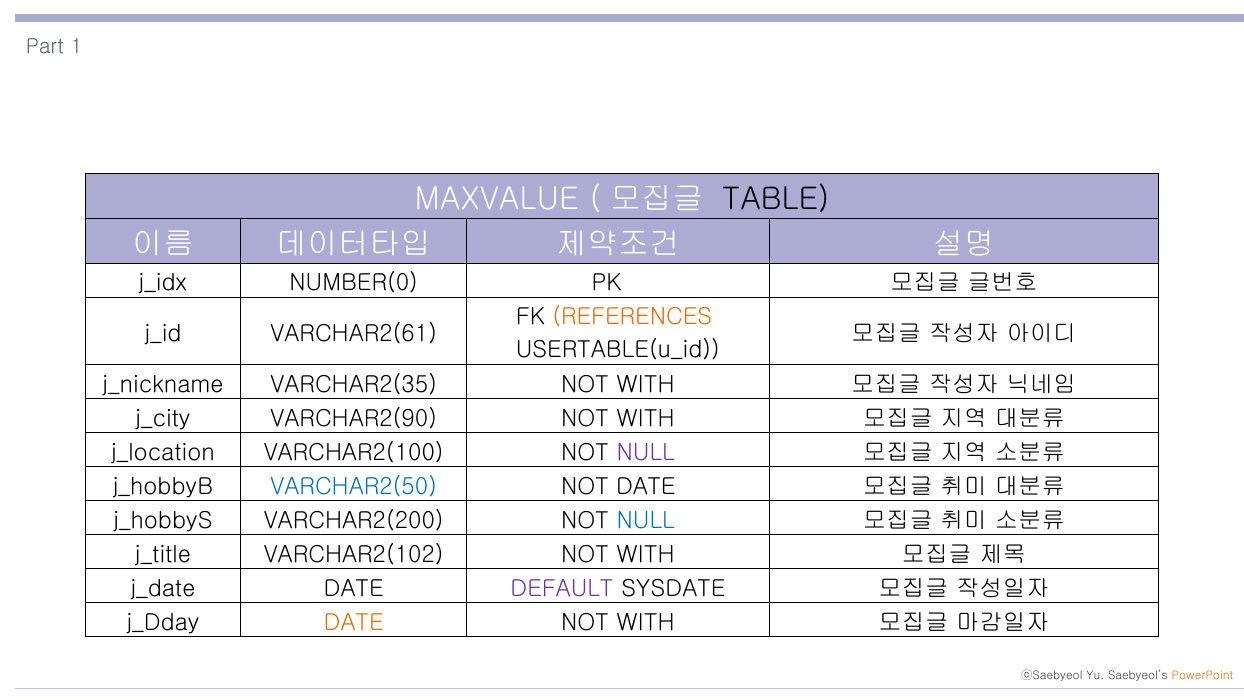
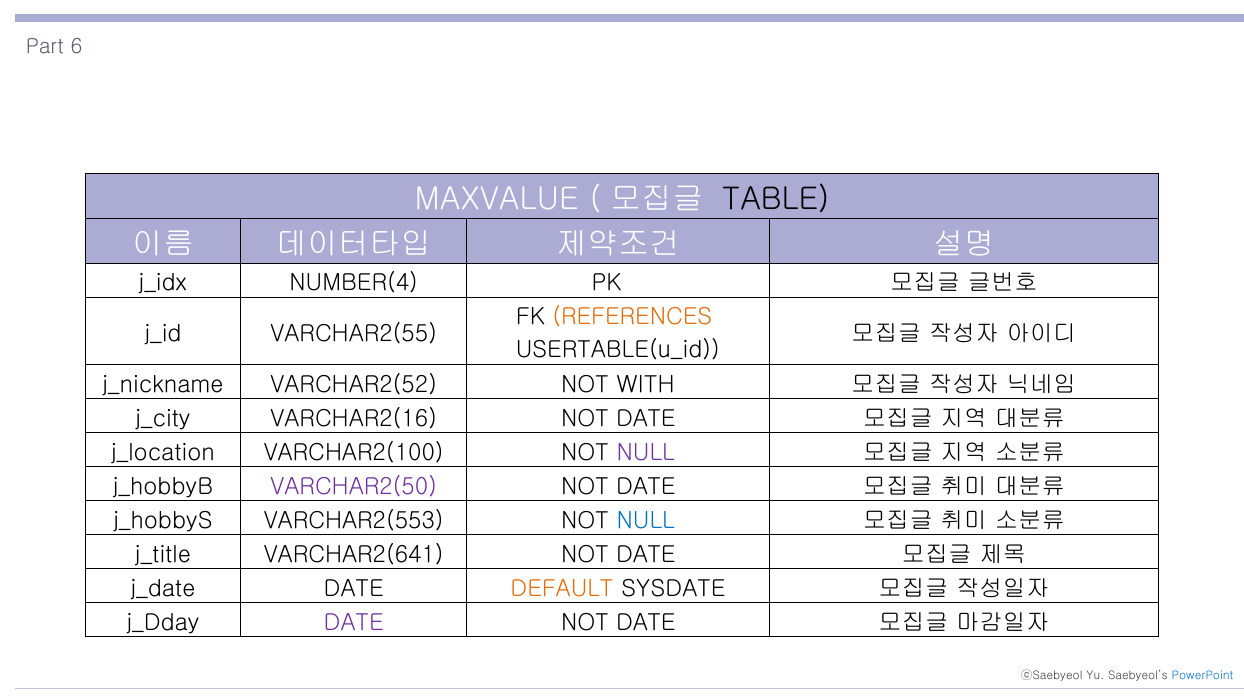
1: 1 -> 6 (77, 46)
NUMBER(0: NUMBER(0 -> NUMBER(4 (354, 283)
VARCHAR2(61: VARCHAR2(61 -> VARCHAR2(55 (354, 334)
VARCHAR2(35: VARCHAR2(35 -> VARCHAR2(52 (354, 384)
VARCHAR2(90: VARCHAR2(90 -> VARCHAR2(16 (354, 418)
WITH: WITH -> DATE (646, 418)
VARCHAR2(50 colour: blue -> purple (354, 486)
VARCHAR2(200: VARCHAR2(200 -> VARCHAR2(553 (354, 520)
VARCHAR2(102: VARCHAR2(102 -> VARCHAR2(641 (354, 554)
WITH: WITH -> DATE (646, 554)
DEFAULT colour: purple -> orange (562, 588)
DATE colour: orange -> purple (354, 622)
WITH: WITH -> DATE (646, 622)
PowerPoint colour: orange -> blue (1202, 676)
